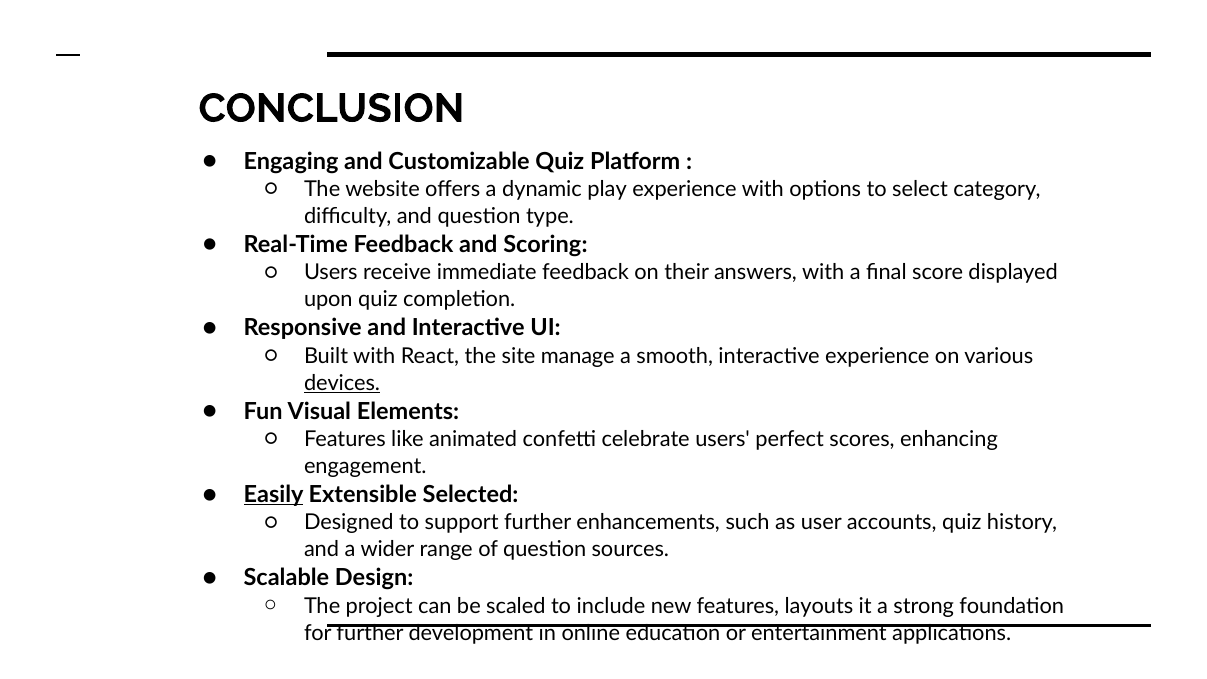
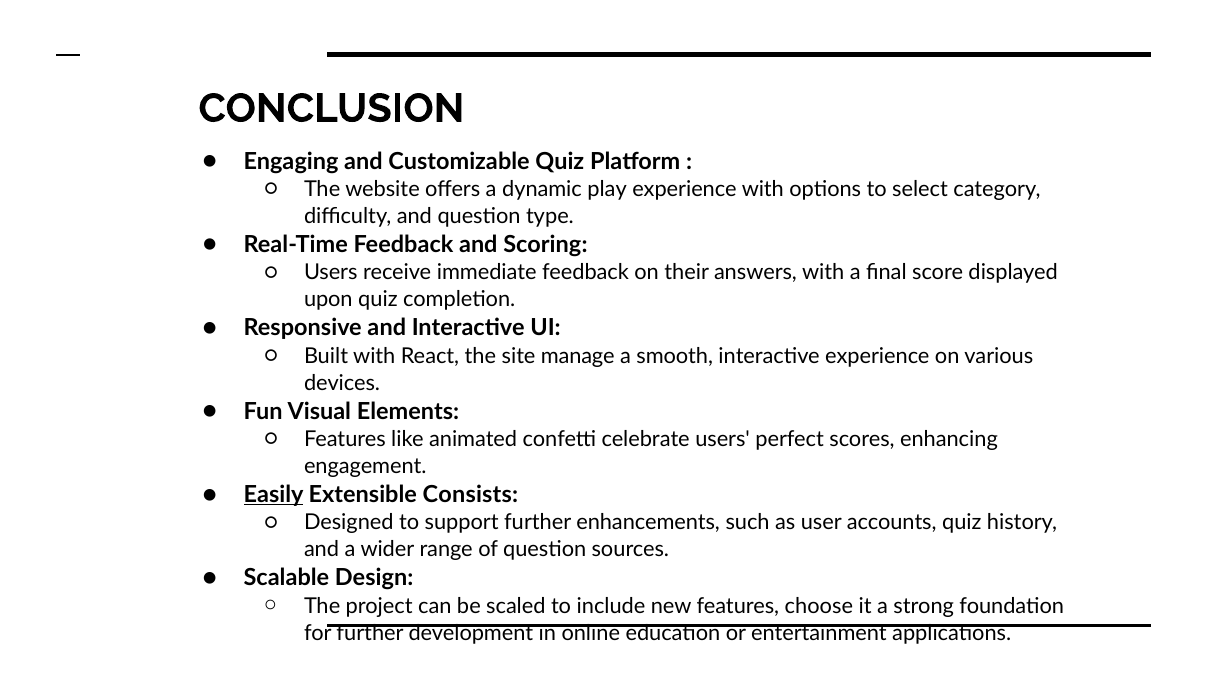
devices underline: present -> none (342, 383)
Selected: Selected -> Consists (470, 495)
layouts: layouts -> choose (819, 606)
